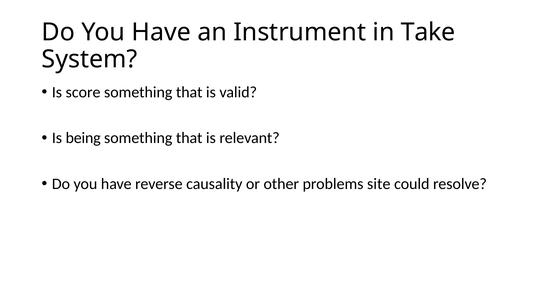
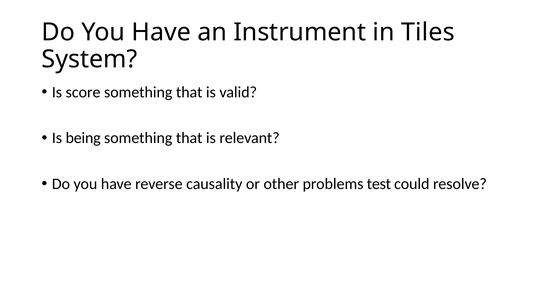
Take: Take -> Tiles (428, 32)
site: site -> test (379, 184)
